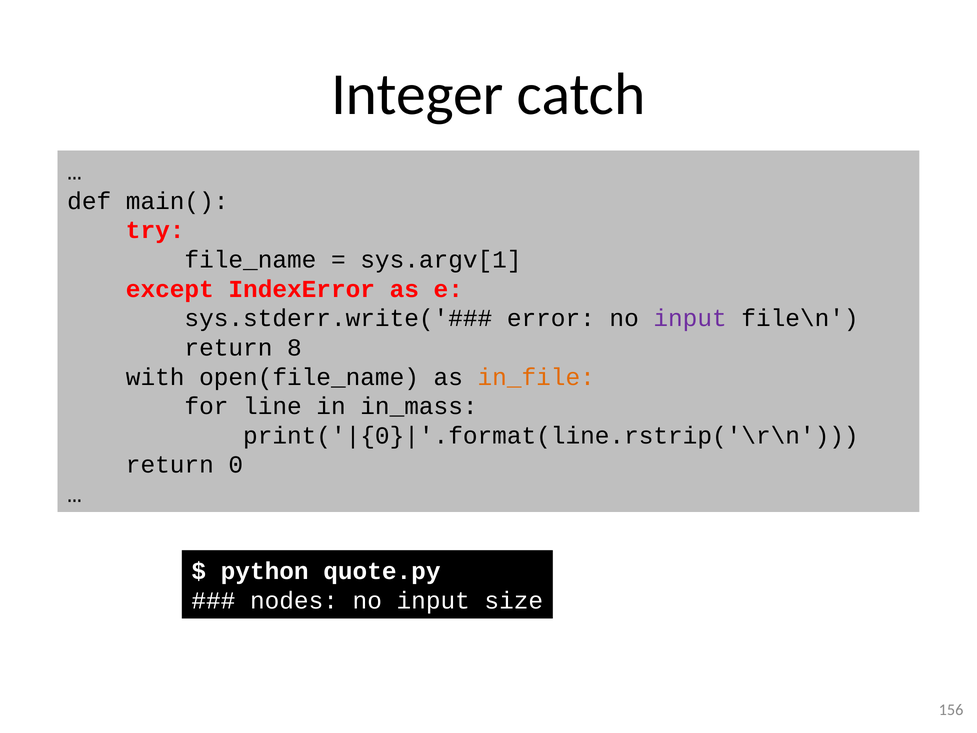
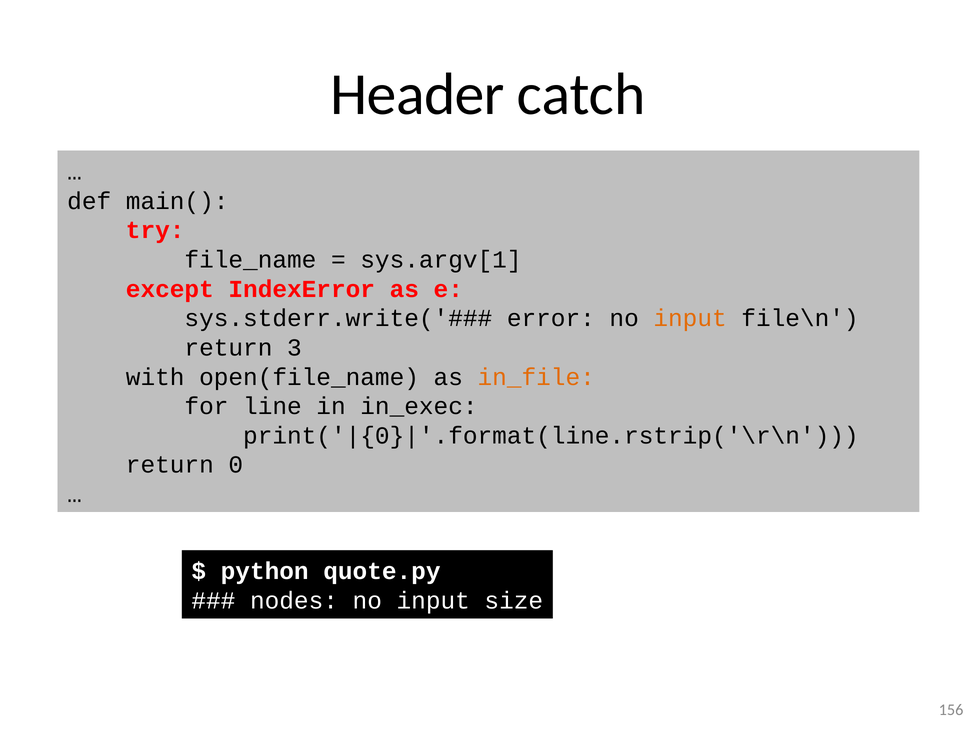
Integer: Integer -> Header (418, 95)
input colour: purple -> orange (690, 318)
8: 8 -> 3 (294, 348)
in_mass: in_mass -> in_exec (419, 406)
